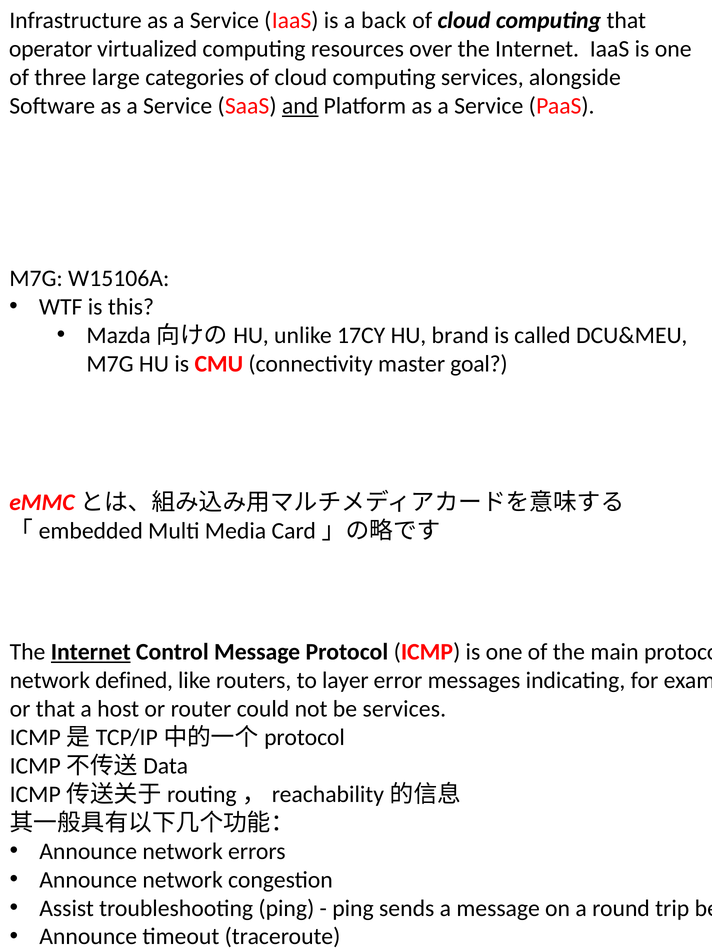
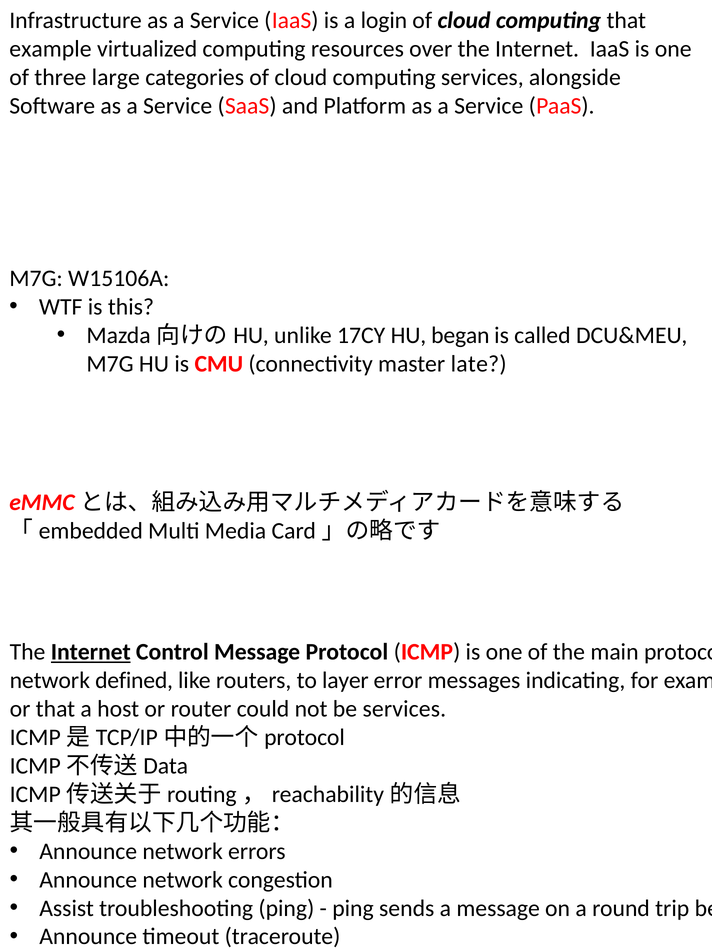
back: back -> login (384, 21)
operator: operator -> example (50, 49)
and underline: present -> none (300, 106)
brand: brand -> began (460, 335)
goal: goal -> late (479, 364)
